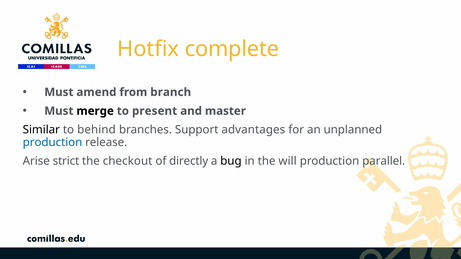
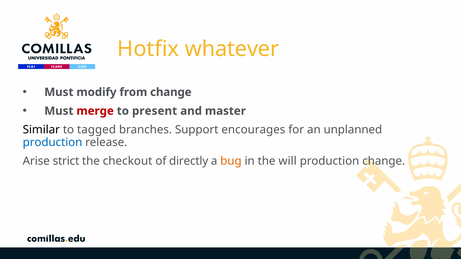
complete: complete -> whatever (232, 49)
amend: amend -> modify (96, 92)
from branch: branch -> change (171, 92)
merge colour: black -> red (95, 111)
behind: behind -> tagged (96, 130)
advantages: advantages -> encourages (253, 130)
bug colour: black -> orange (231, 161)
production parallel: parallel -> change (384, 161)
